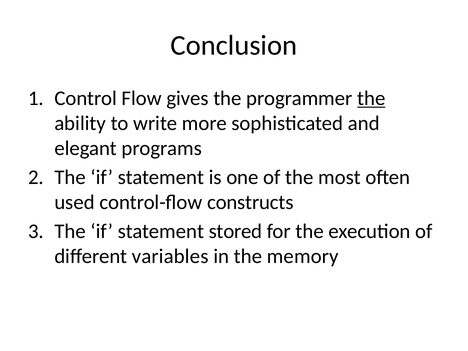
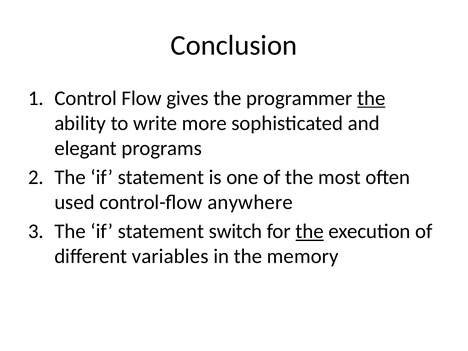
constructs: constructs -> anywhere (250, 202)
stored: stored -> switch (235, 231)
the underline: none -> present (310, 231)
